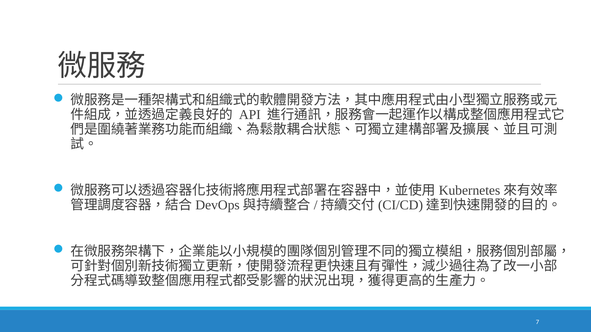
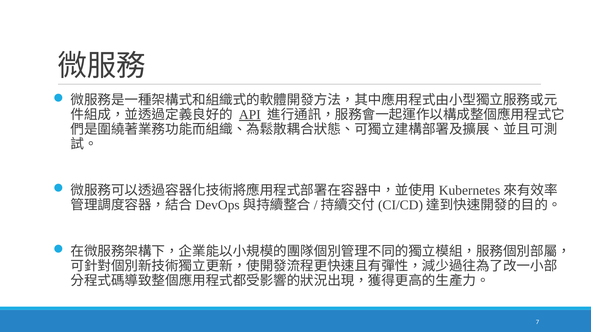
API underline: none -> present (250, 115)
